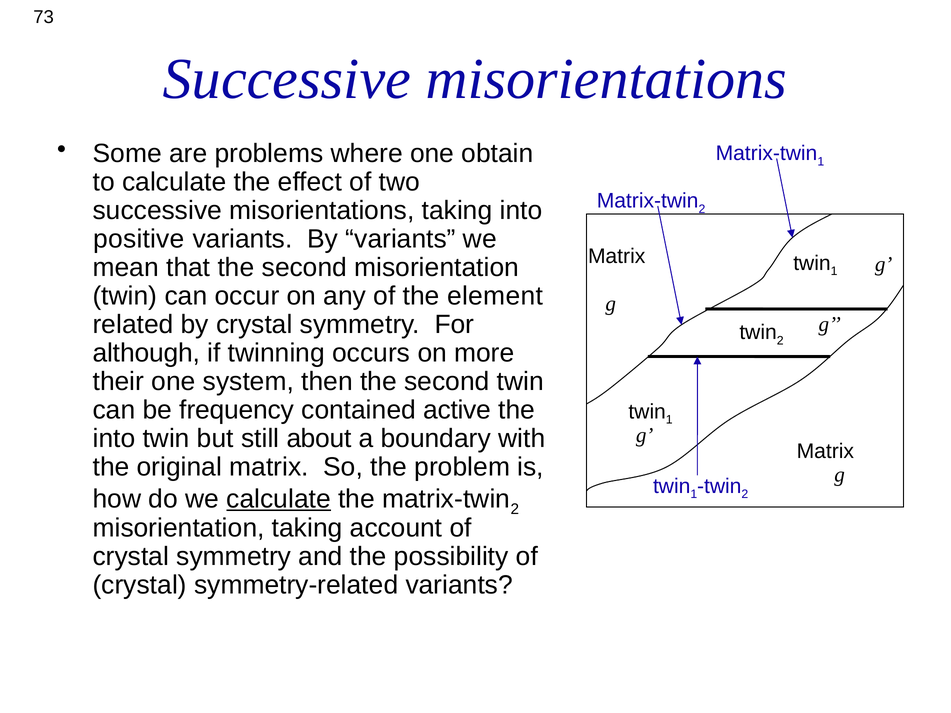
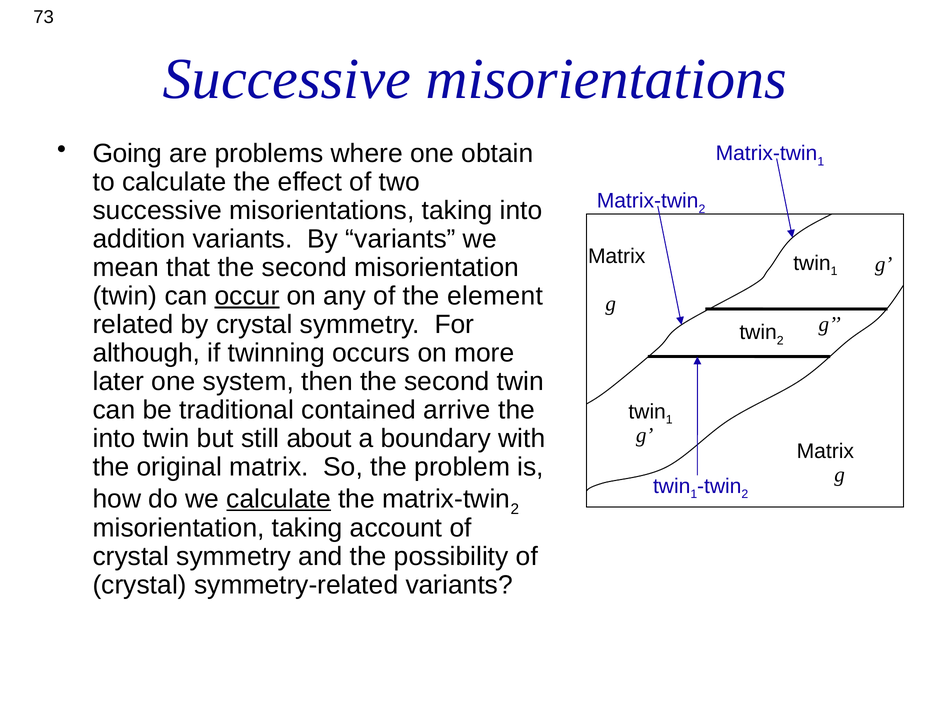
Some: Some -> Going (127, 154)
positive: positive -> addition (139, 239)
occur underline: none -> present (247, 296)
their: their -> later (118, 382)
frequency: frequency -> traditional (237, 410)
active: active -> arrive (457, 410)
